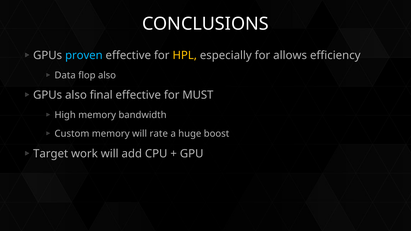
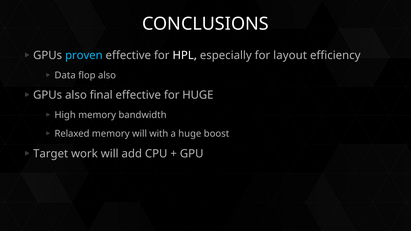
HPL colour: yellow -> white (185, 55)
allows: allows -> layout (290, 55)
for MUST: MUST -> HUGE (198, 95)
Custom: Custom -> Relaxed (72, 134)
rate: rate -> with (159, 134)
